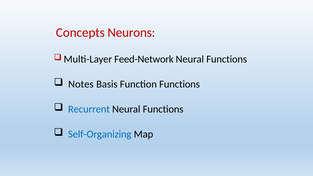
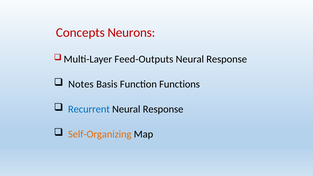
Feed-Network: Feed-Network -> Feed-Outputs (144, 59)
Functions: Functions -> Response (227, 59)
Functions: Functions -> Response (163, 109)
Self-Organizing colour: blue -> orange (100, 134)
